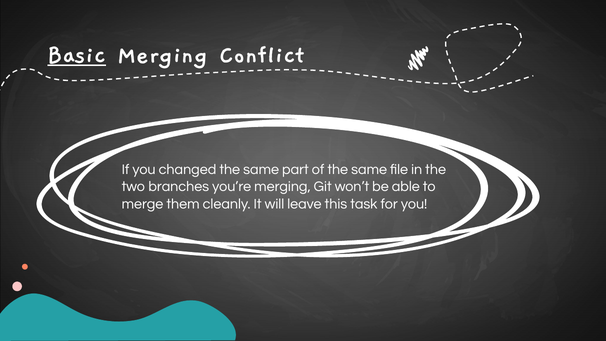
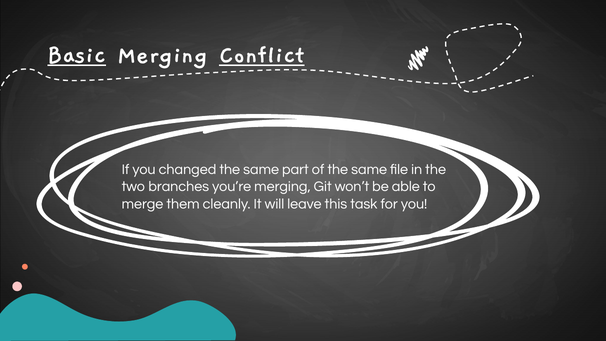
Conflict underline: none -> present (262, 54)
